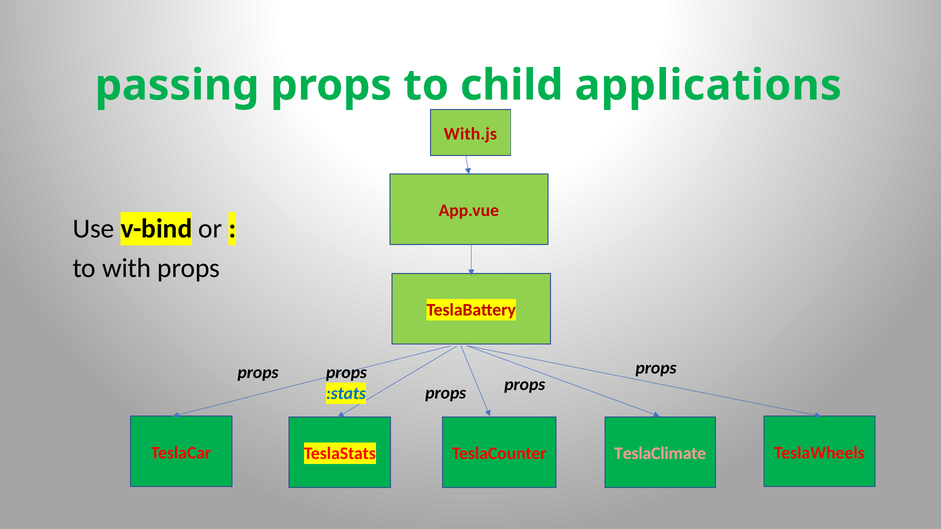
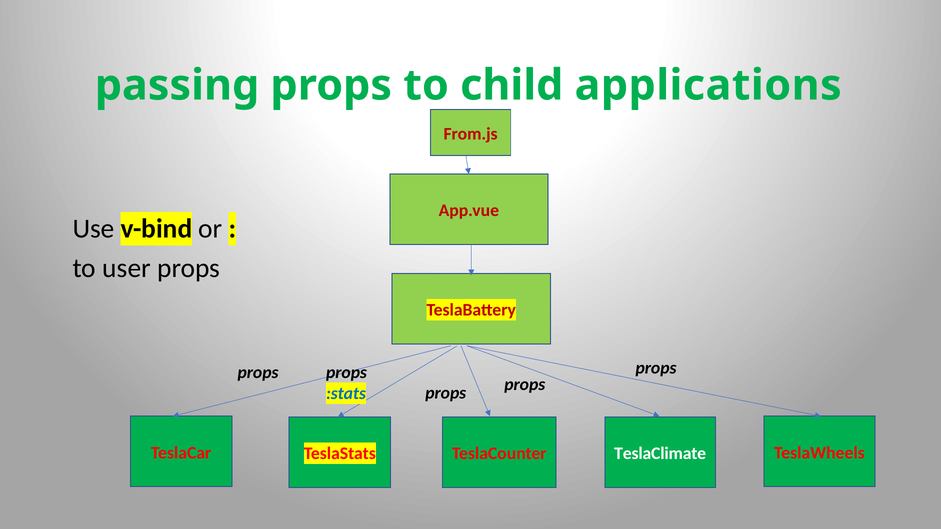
With.js: With.js -> From.js (471, 134)
with: with -> user (126, 268)
TeslaClimate colour: pink -> white (660, 454)
